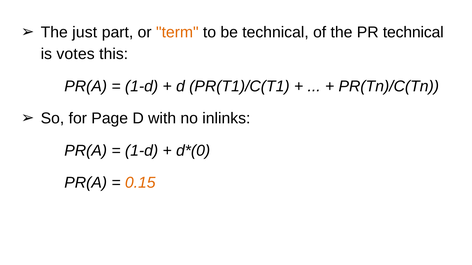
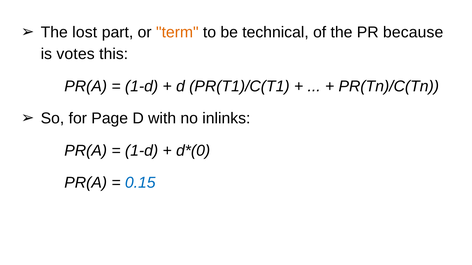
just: just -> lost (85, 33)
PR technical: technical -> because (413, 33)
0.15 colour: orange -> blue (140, 183)
